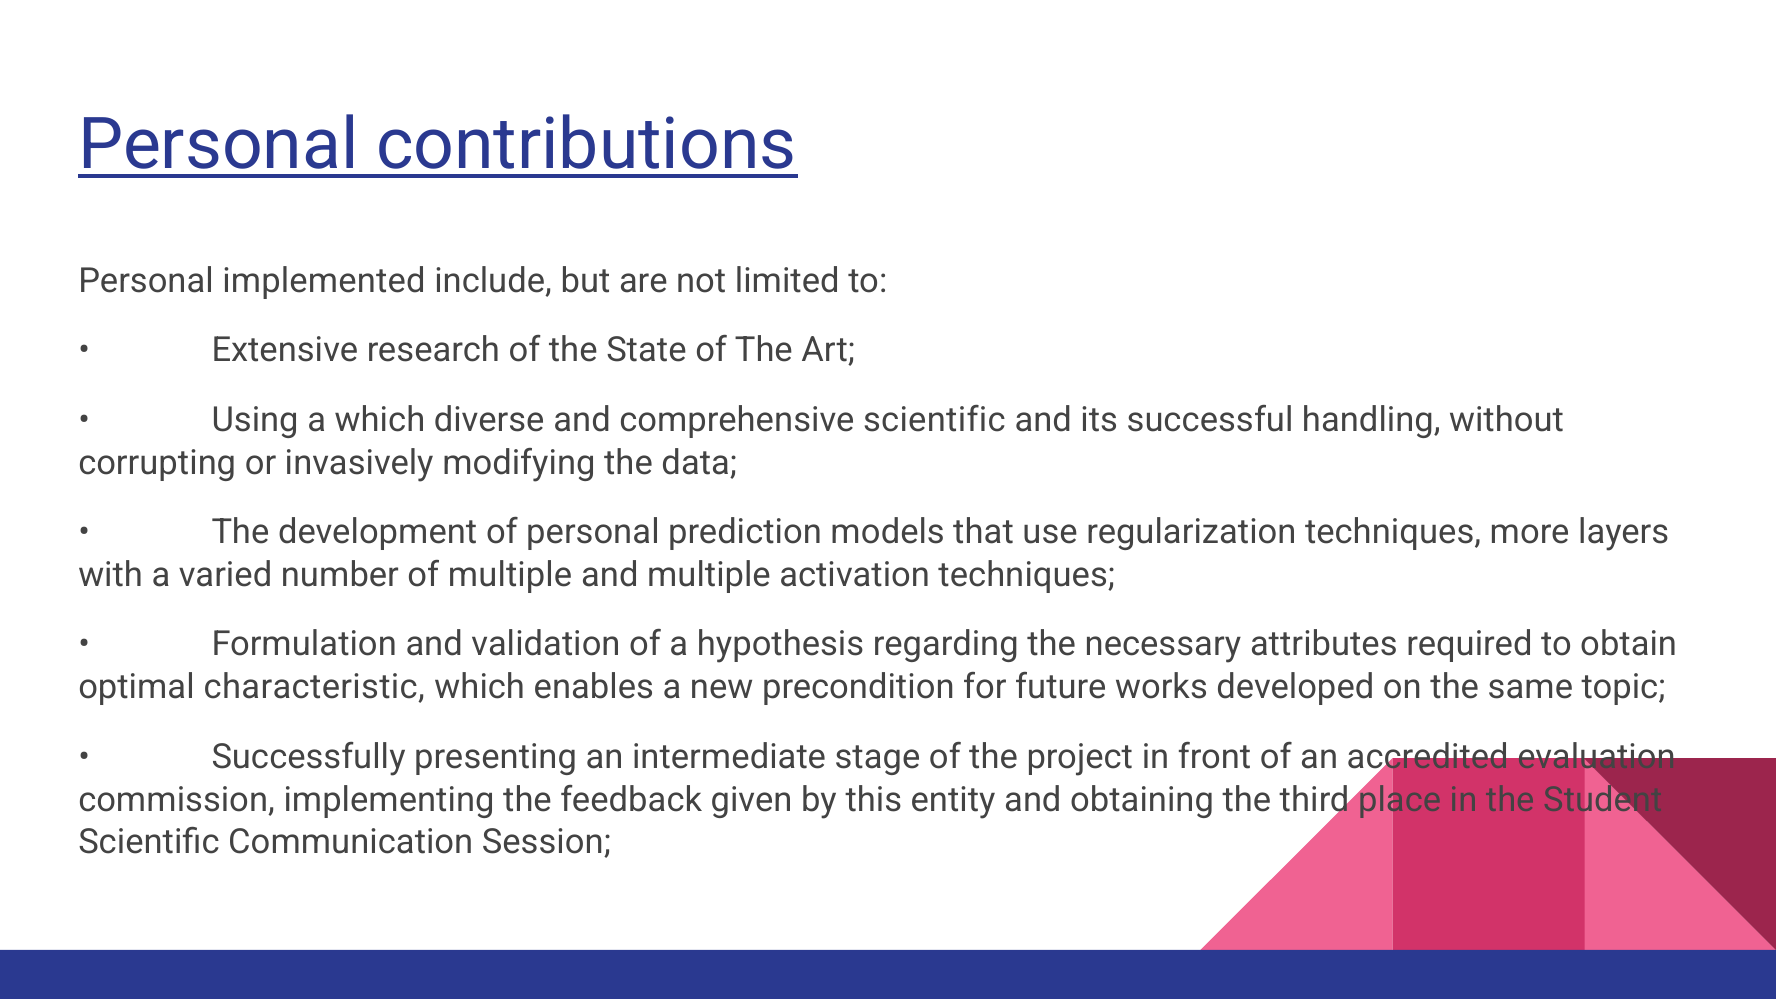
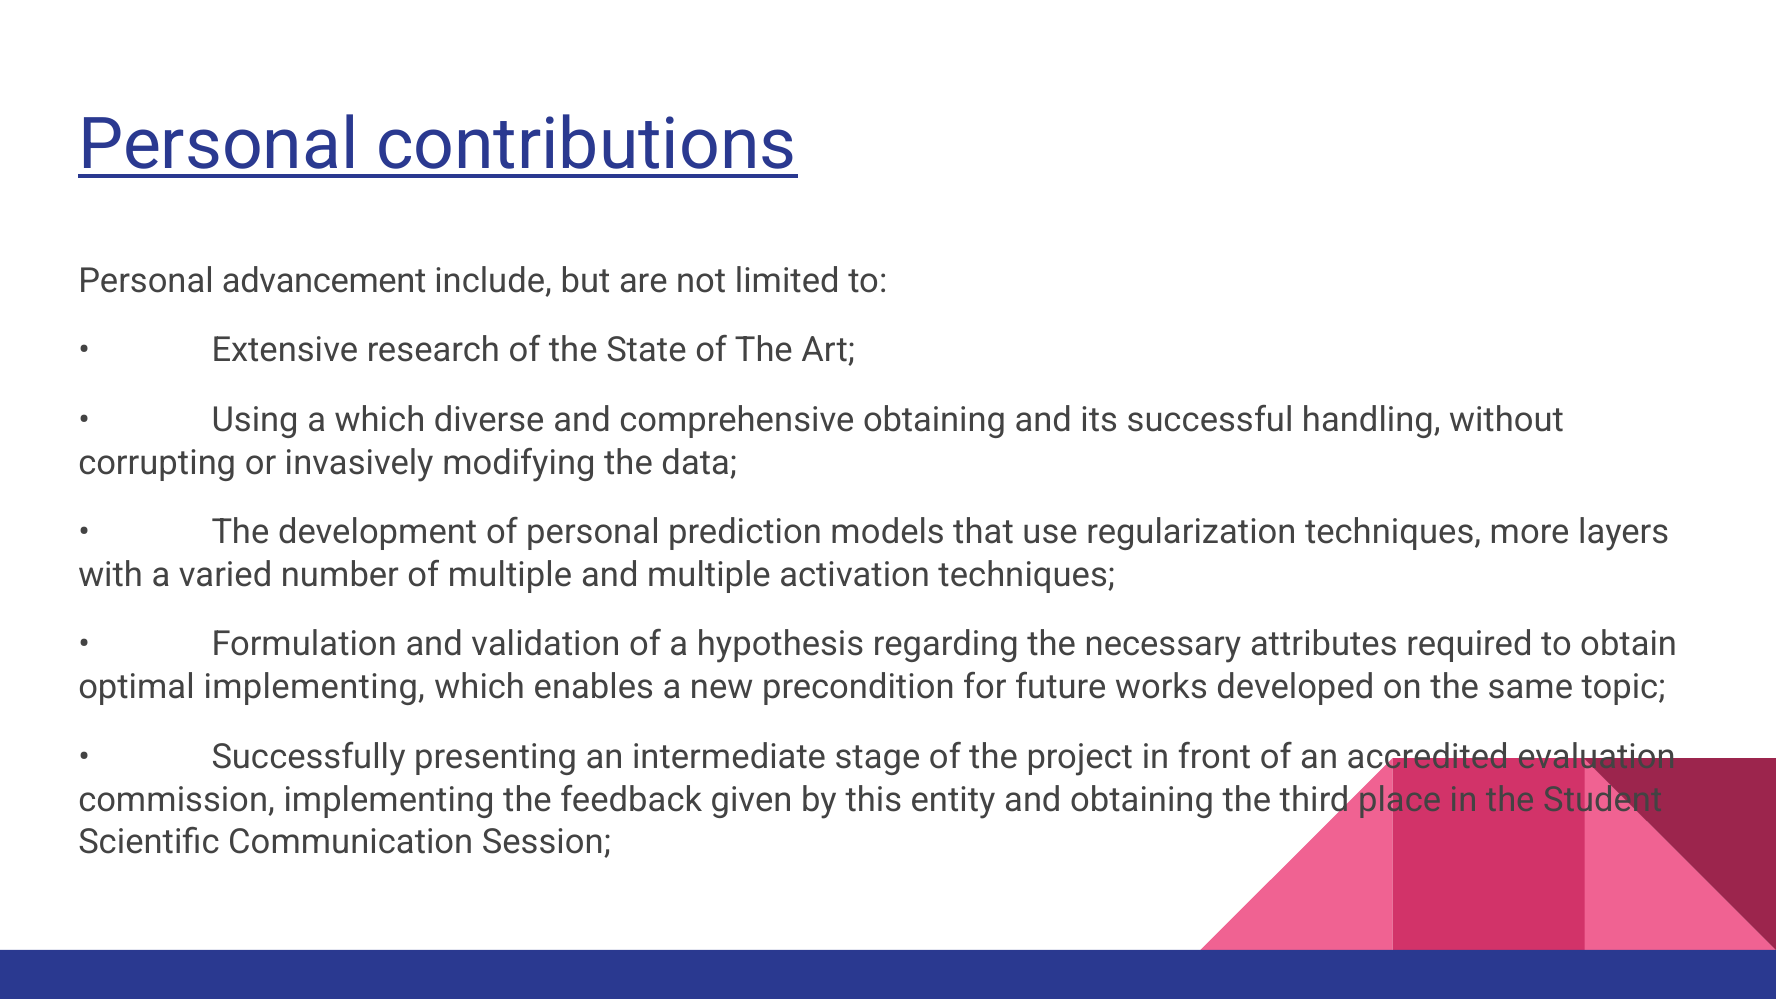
implemented: implemented -> advancement (324, 281)
comprehensive scientific: scientific -> obtaining (934, 420)
optimal characteristic: characteristic -> implementing (314, 687)
